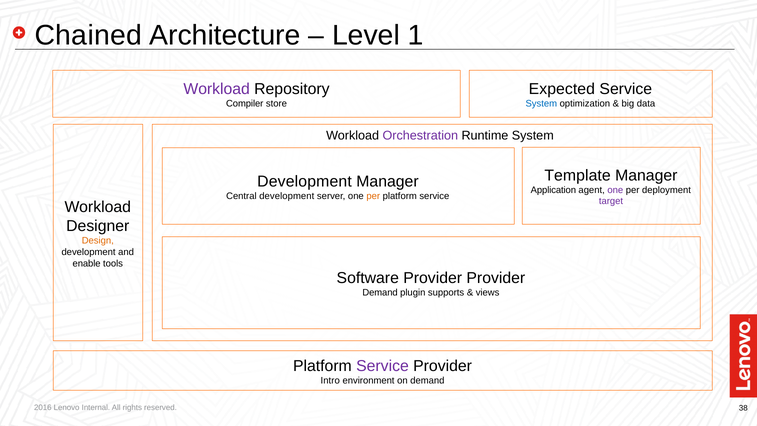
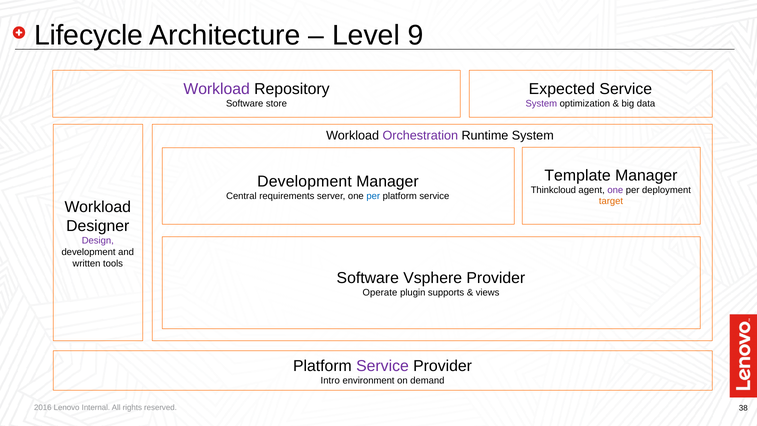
Chained: Chained -> Lifecycle (89, 35)
1: 1 -> 9 (416, 35)
Compiler: Compiler -> Software (245, 104)
System colour: blue -> purple (541, 104)
Application: Application -> Thinkcloud (553, 190)
Central development: development -> requirements (287, 196)
per colour: orange -> blue (373, 196)
target colour: purple -> orange (611, 201)
Design colour: orange -> purple (98, 241)
enable: enable -> written (87, 263)
Software Provider: Provider -> Vsphere (433, 278)
Demand: Demand -> Operate (380, 293)
